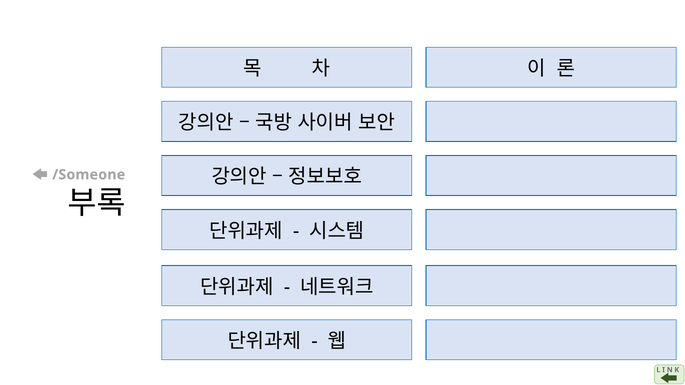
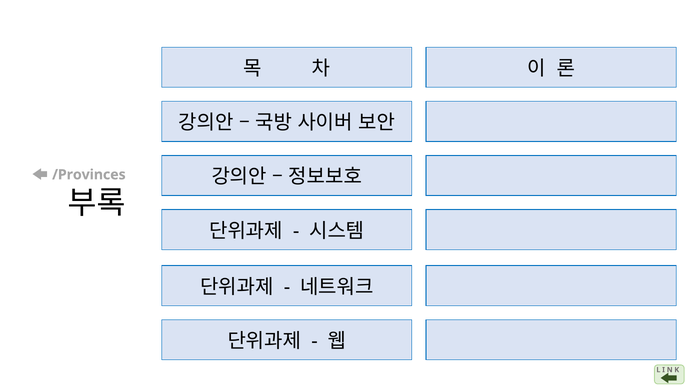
/Someone: /Someone -> /Provinces (89, 175)
